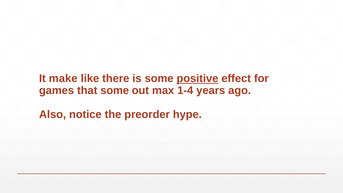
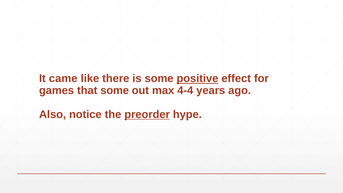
make: make -> came (63, 79)
1-4: 1-4 -> 4-4 (185, 91)
preorder underline: none -> present (147, 114)
